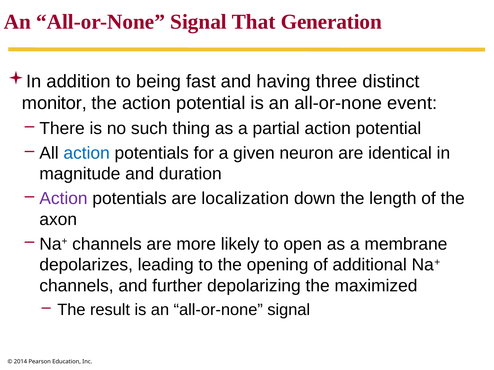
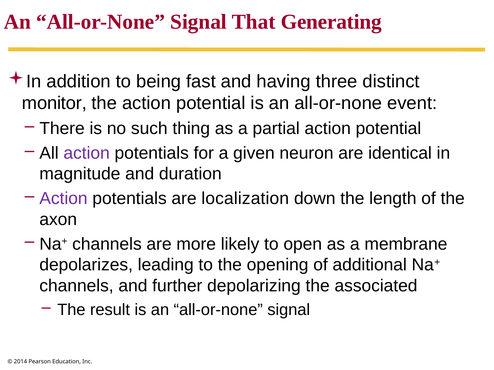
Generation: Generation -> Generating (331, 22)
action colour: blue -> purple (87, 153)
maximized: maximized -> associated (376, 286)
